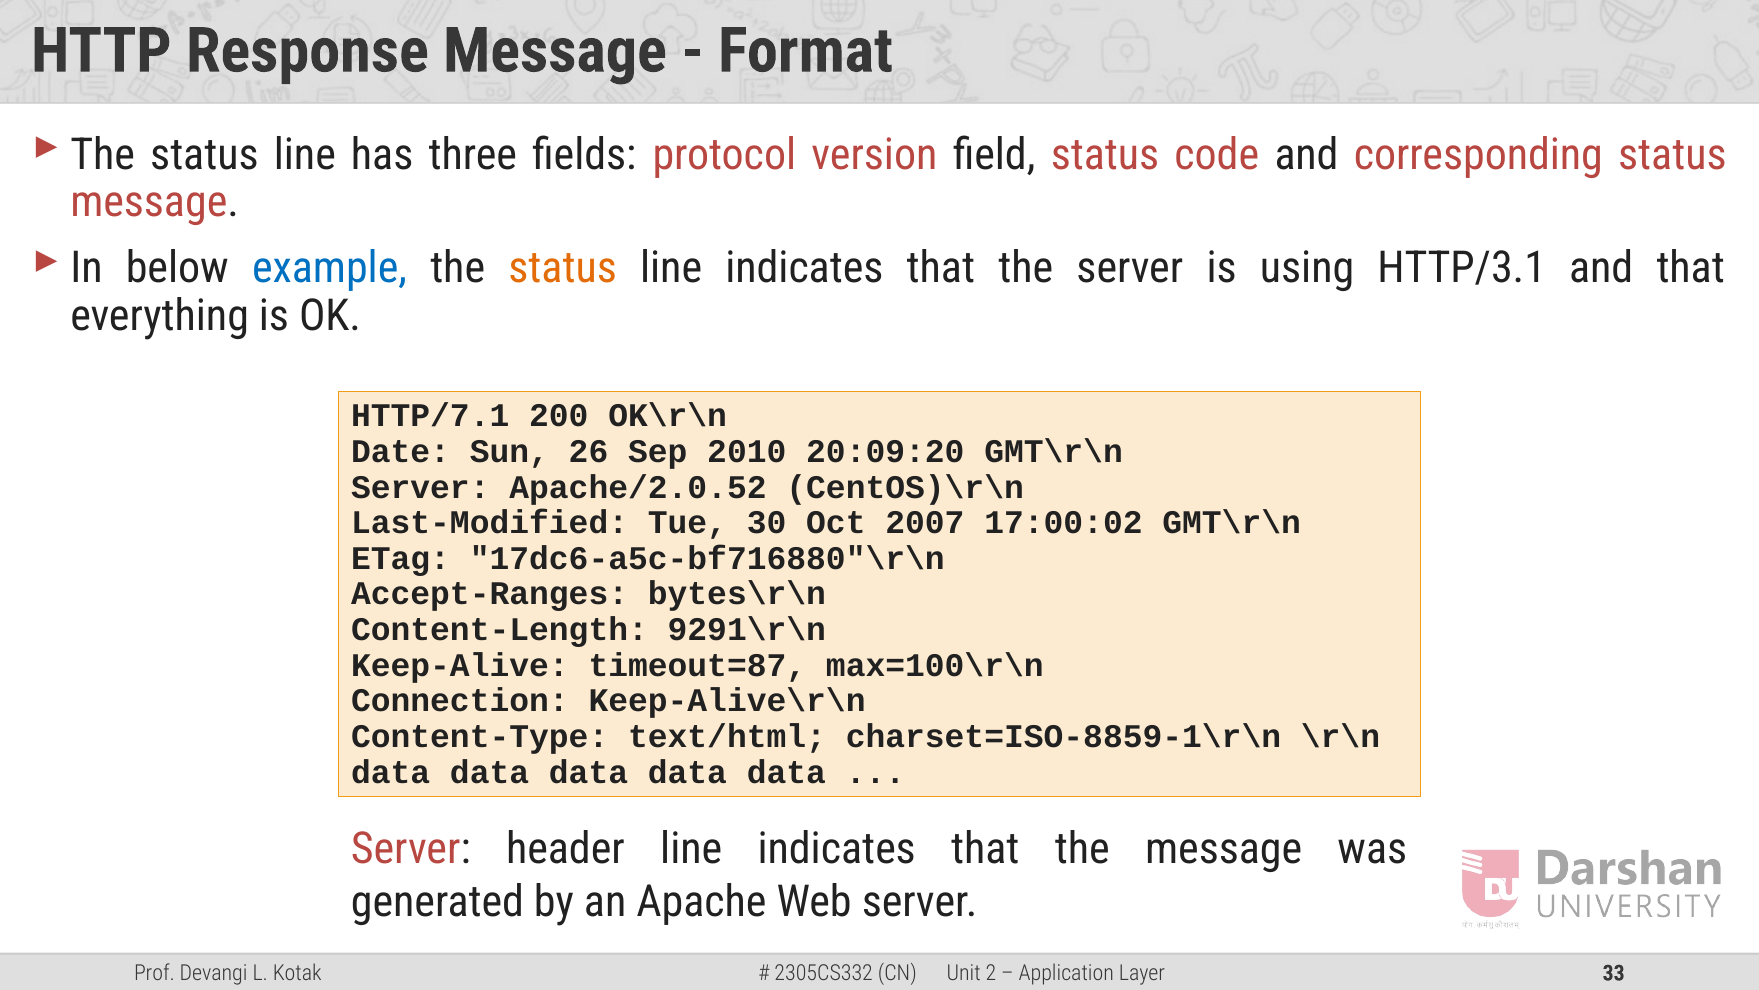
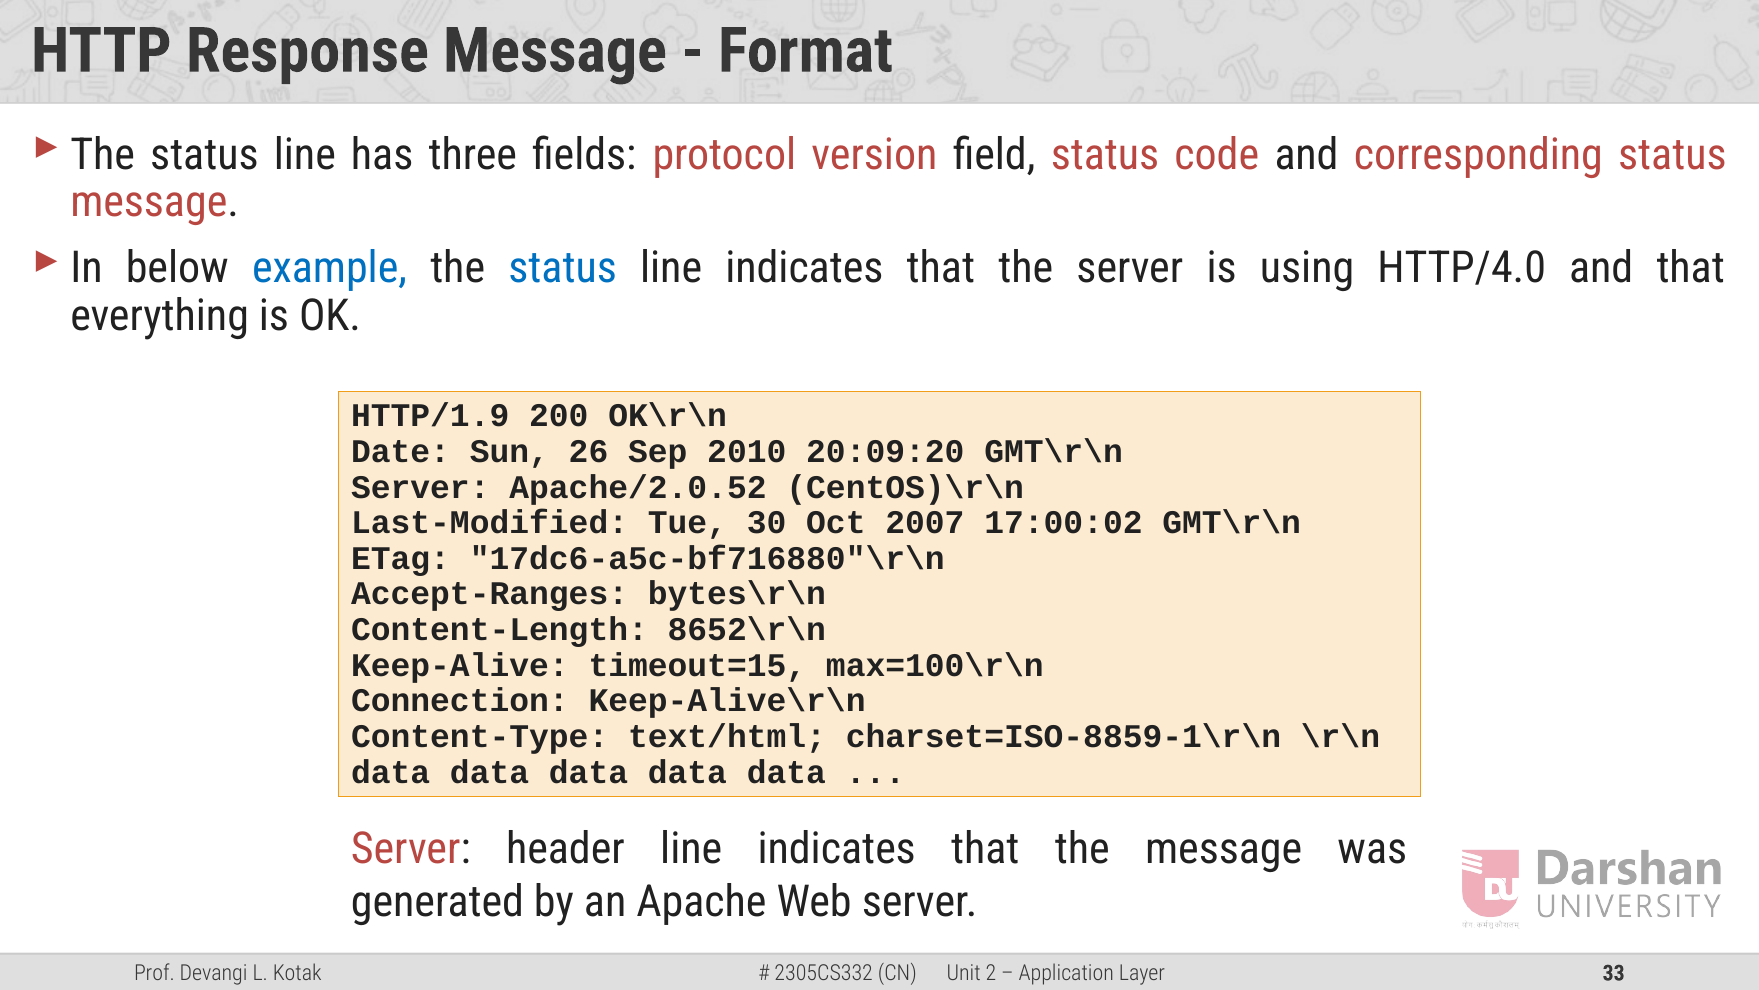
status colour: orange -> blue (563, 268)
HTTP/3.1: HTTP/3.1 -> HTTP/4.0 (1462, 268)
HTTP/7.1: HTTP/7.1 -> HTTP/1.9 (430, 416)
9291\r\n: 9291\r\n -> 8652\r\n (747, 629)
timeout=87: timeout=87 -> timeout=15 (697, 665)
